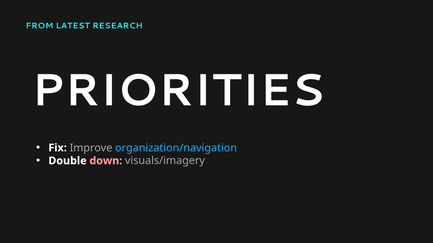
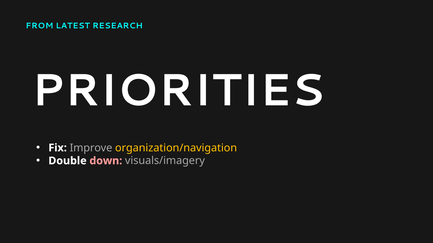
organization/navigation colour: light blue -> yellow (176, 148)
